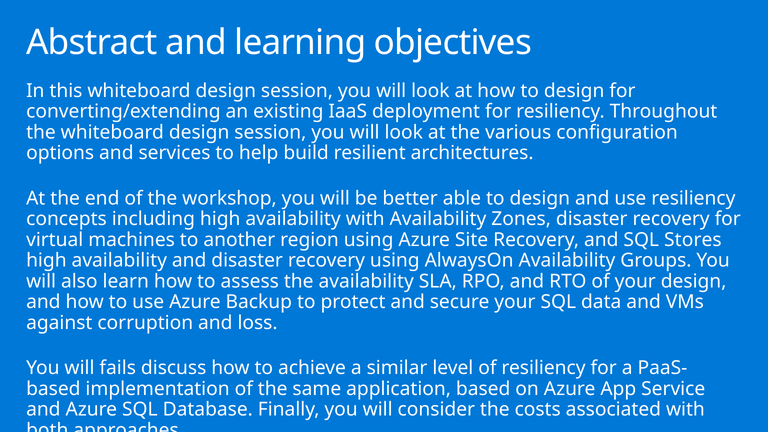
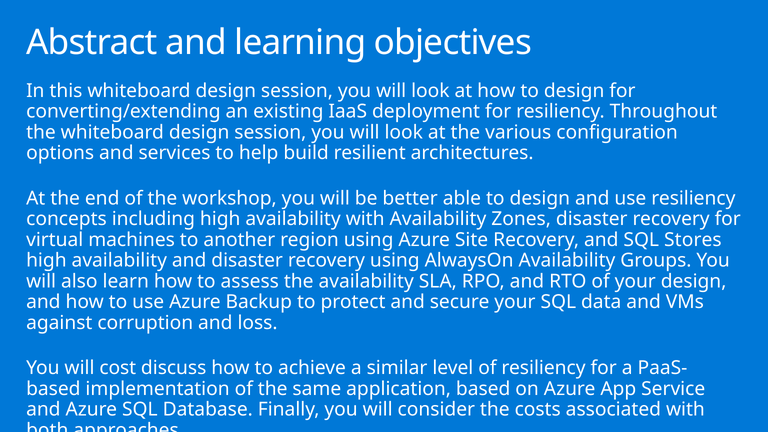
fails: fails -> cost (118, 368)
